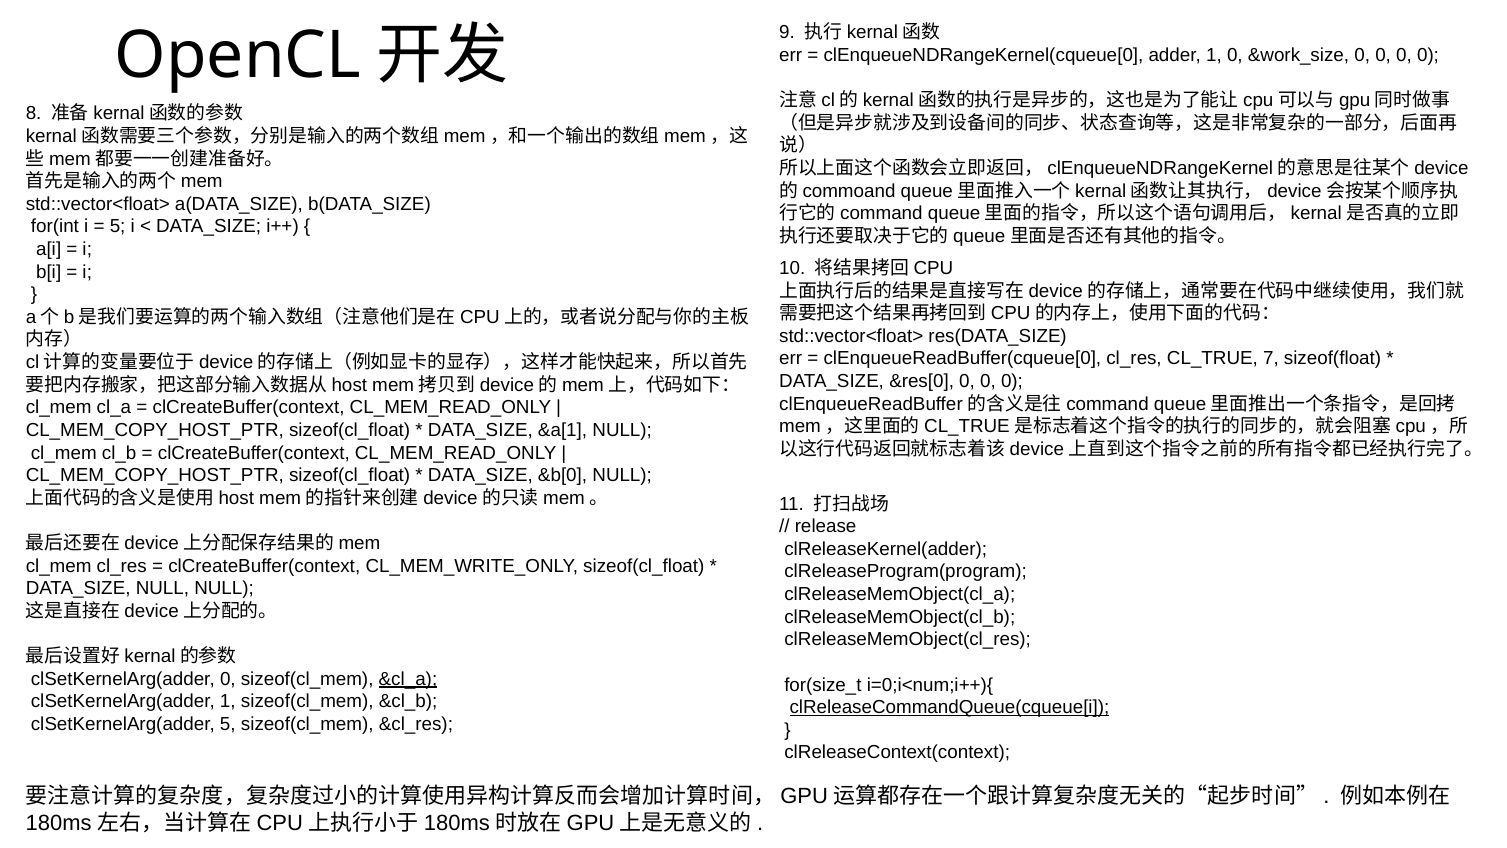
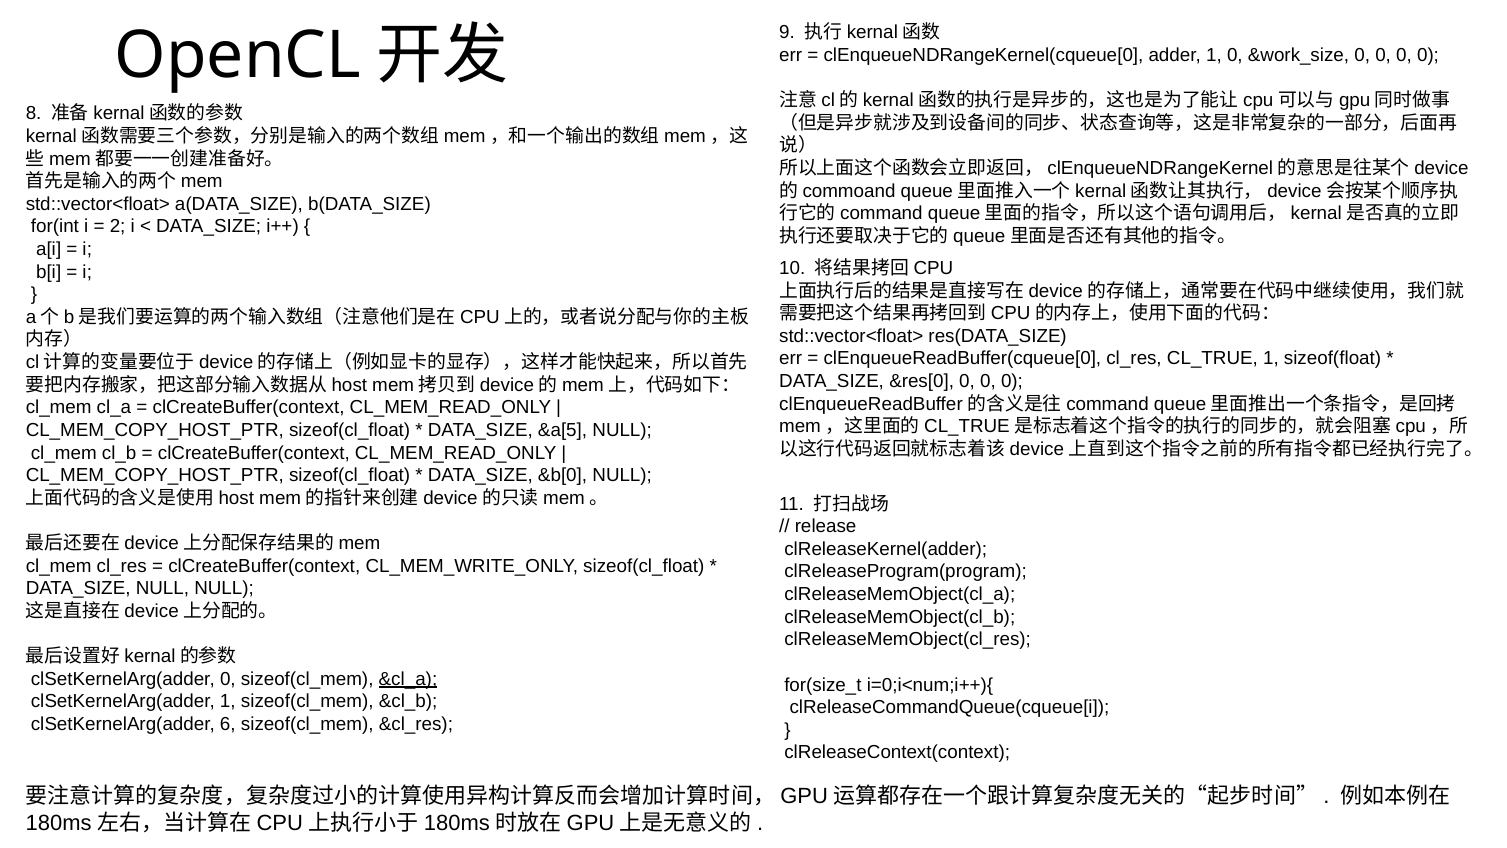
5: 5 -> 2 (118, 227)
CL_TRUE 7: 7 -> 1 (1271, 359)
&a[1: &a[1 -> &a[5 (563, 430)
clReleaseCommandQueue(cqueue[i underline: present -> none (949, 707)
clSetKernelArg(adder 5: 5 -> 6 (228, 724)
